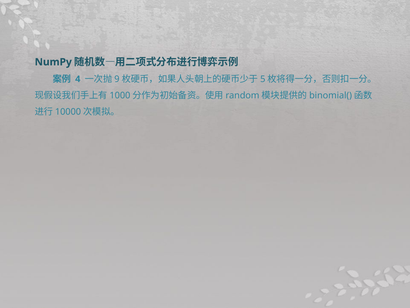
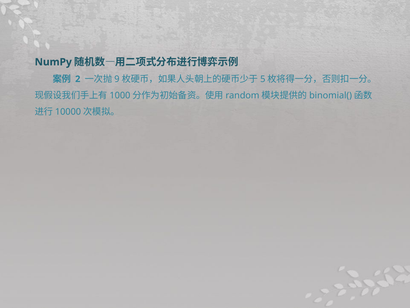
4: 4 -> 2 (78, 79)
